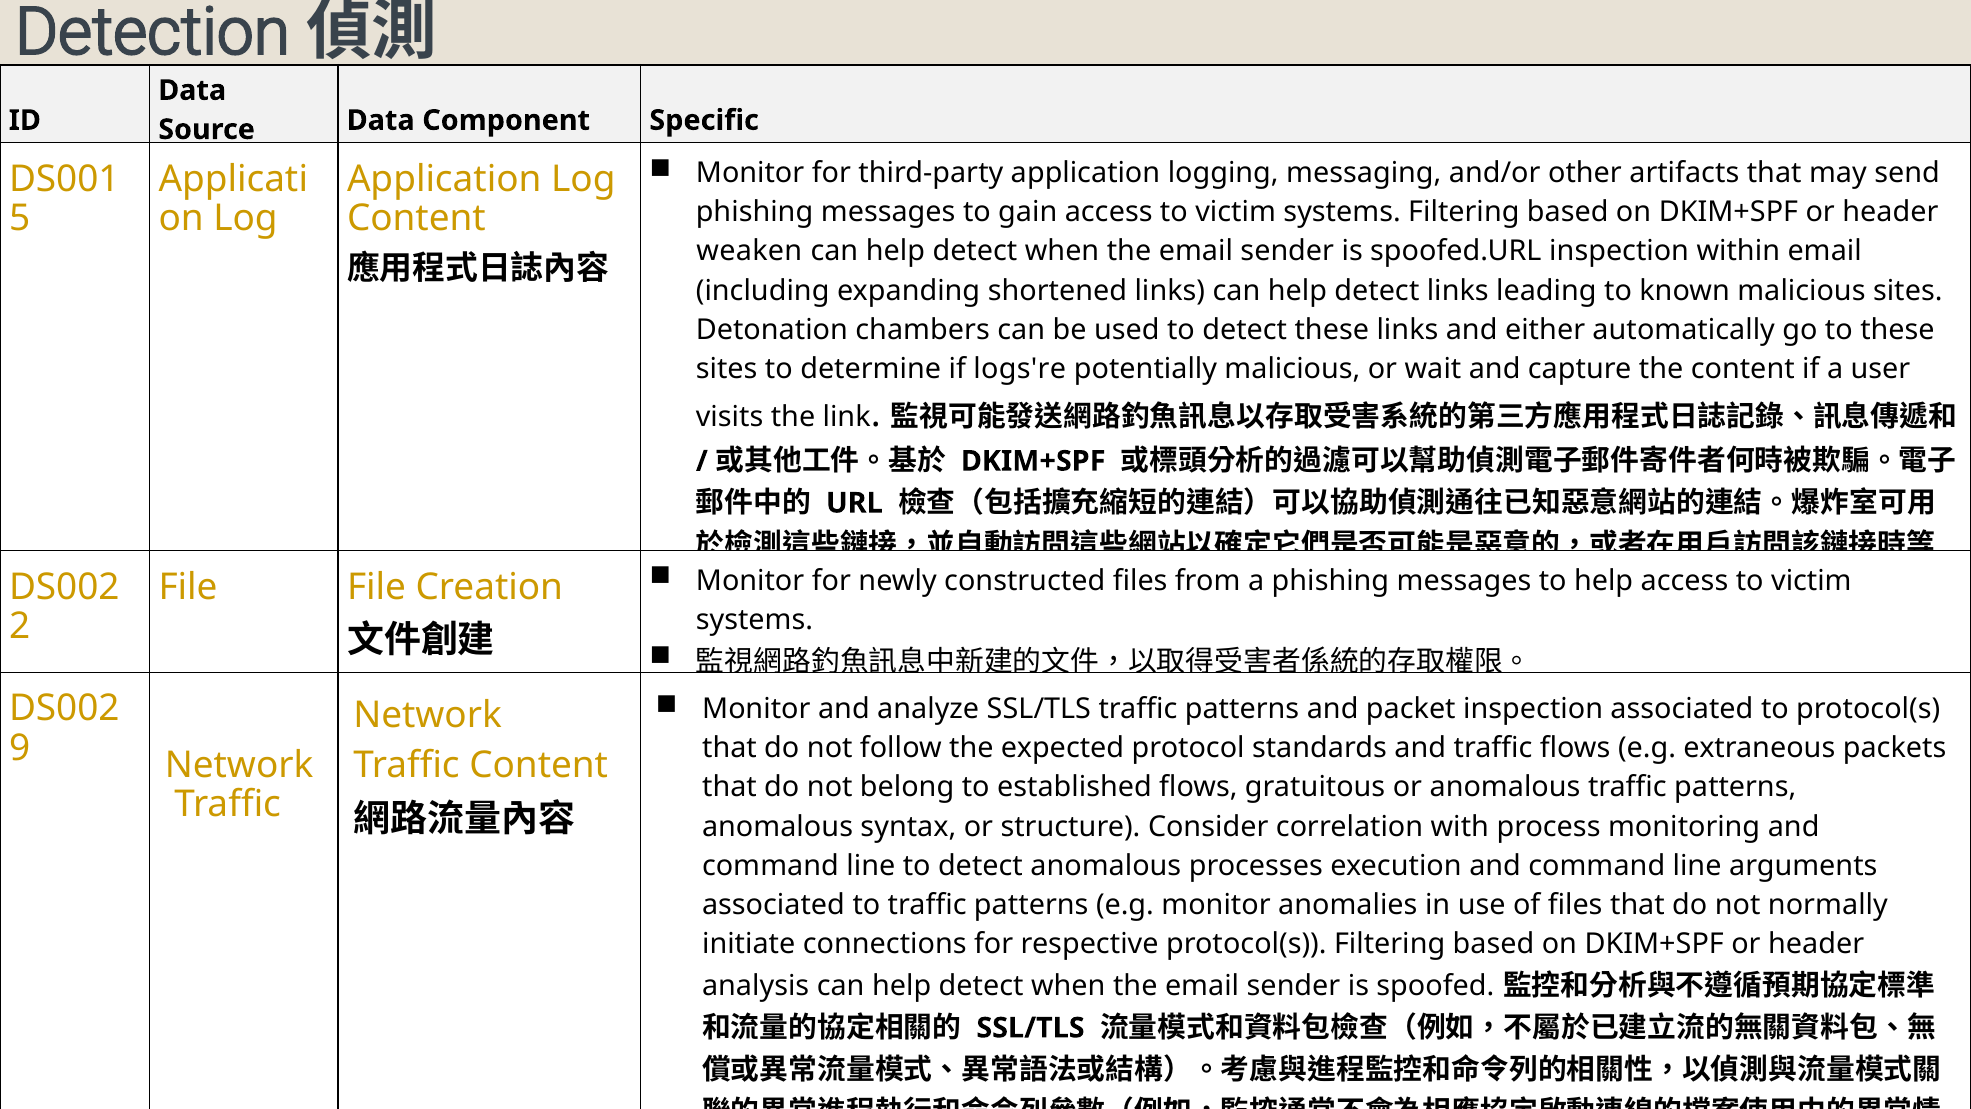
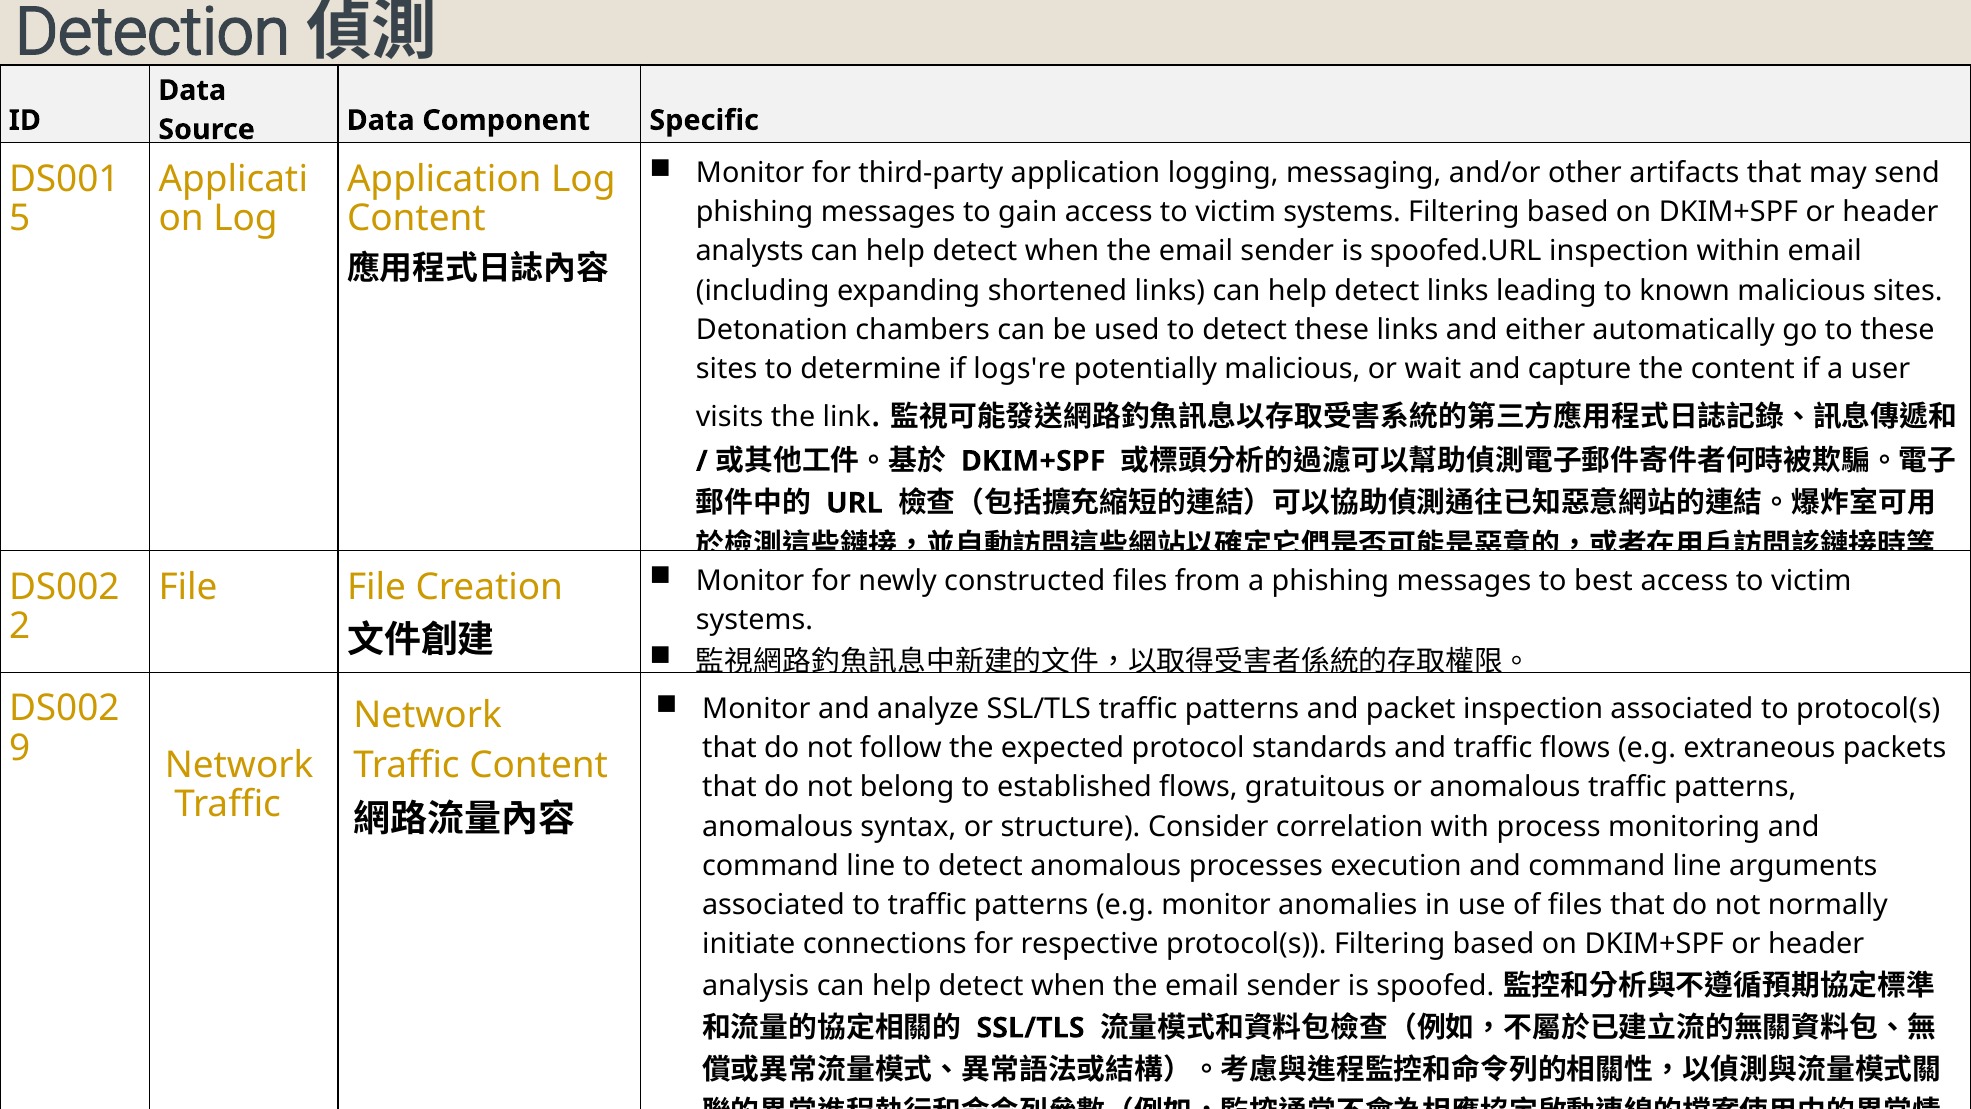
weaken: weaken -> analysts (750, 251)
to help: help -> best (1604, 581)
